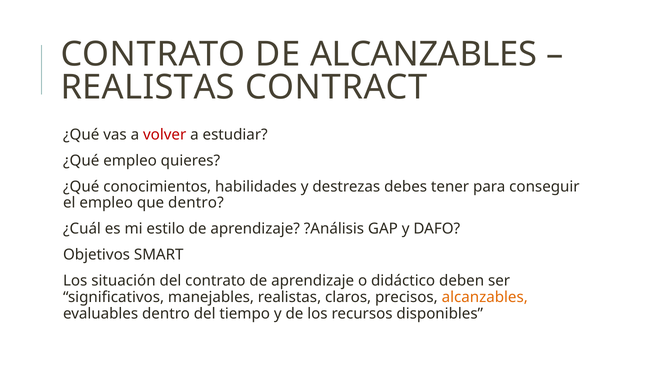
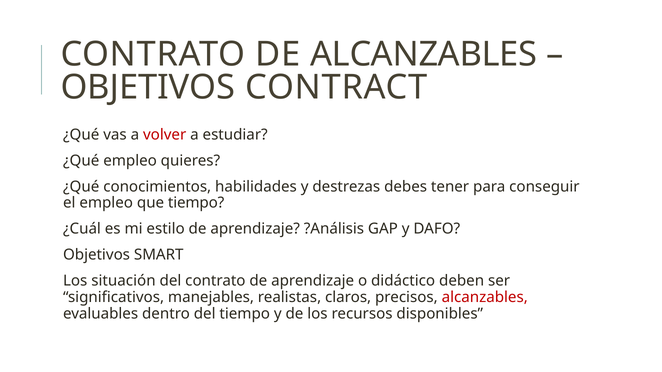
REALISTAS: REALISTAS -> OBJETIVOS (148, 88)
que dentro: dentro -> tiempo (196, 203)
alcanzables colour: orange -> red (485, 298)
